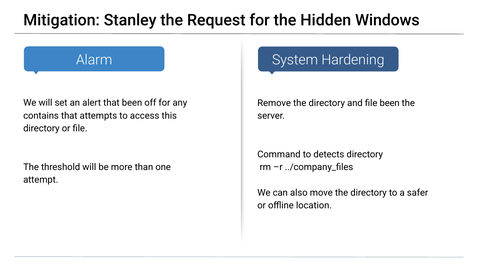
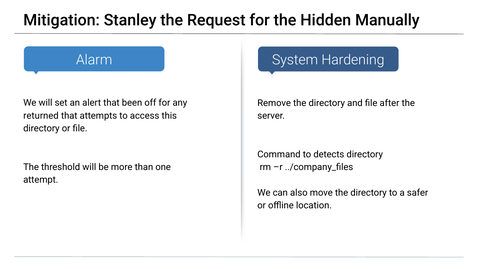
Windows: Windows -> Manually (387, 20)
file been: been -> after (390, 103)
contains: contains -> returned (41, 116)
